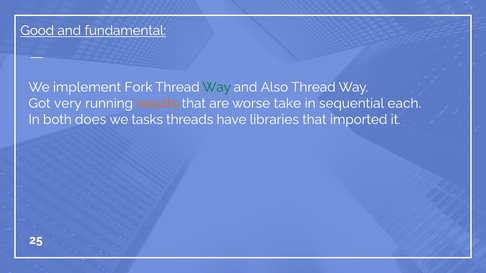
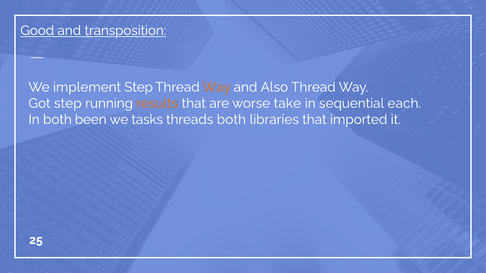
fundamental: fundamental -> transposition (125, 31)
implement Fork: Fork -> Step (139, 87)
Way colour: green -> orange (217, 87)
Got very: very -> step (68, 103)
does: does -> been (91, 120)
threads have: have -> both (231, 120)
